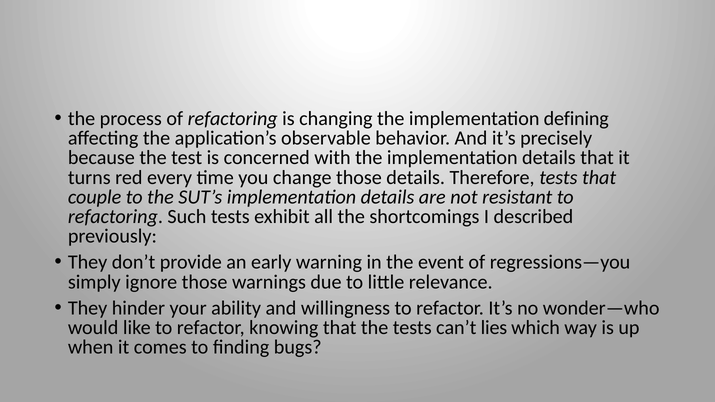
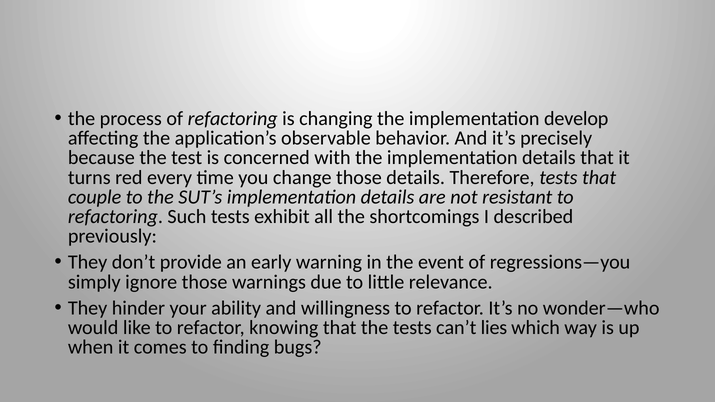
defining: defining -> develop (576, 119)
